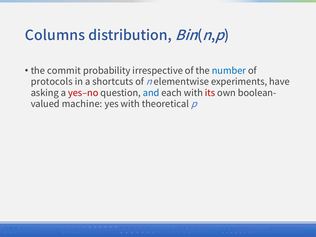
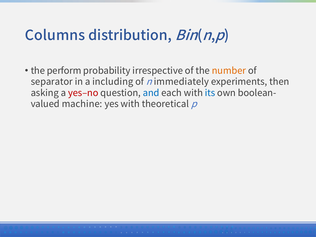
commit: commit -> perform (64, 71)
number colour: blue -> orange (229, 71)
protocols: protocols -> separator (52, 82)
shortcuts: shortcuts -> including (113, 82)
elementwise: elementwise -> immediately (181, 82)
have: have -> then (279, 82)
its colour: red -> blue (210, 93)
